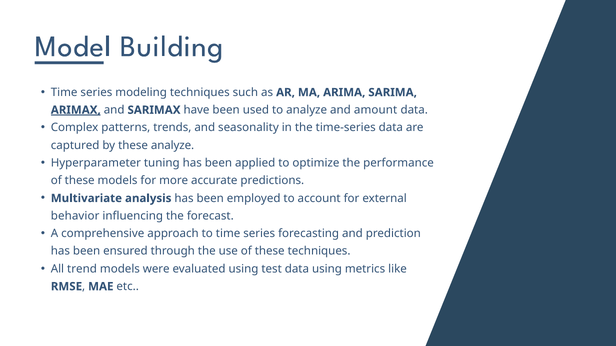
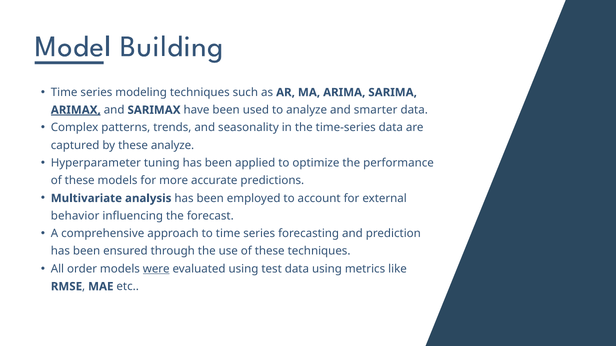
amount: amount -> smarter (376, 110)
trend: trend -> order (82, 269)
were underline: none -> present (156, 269)
